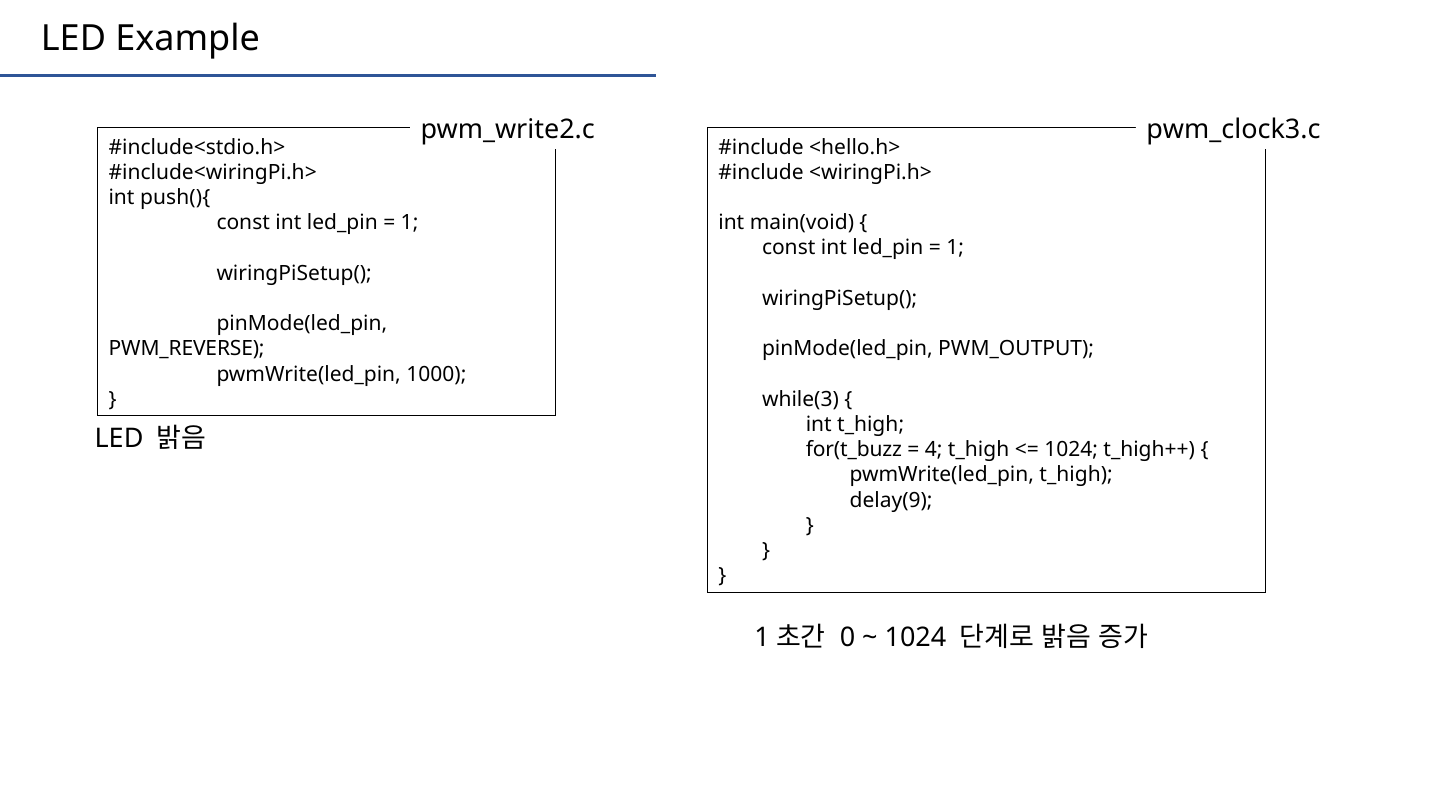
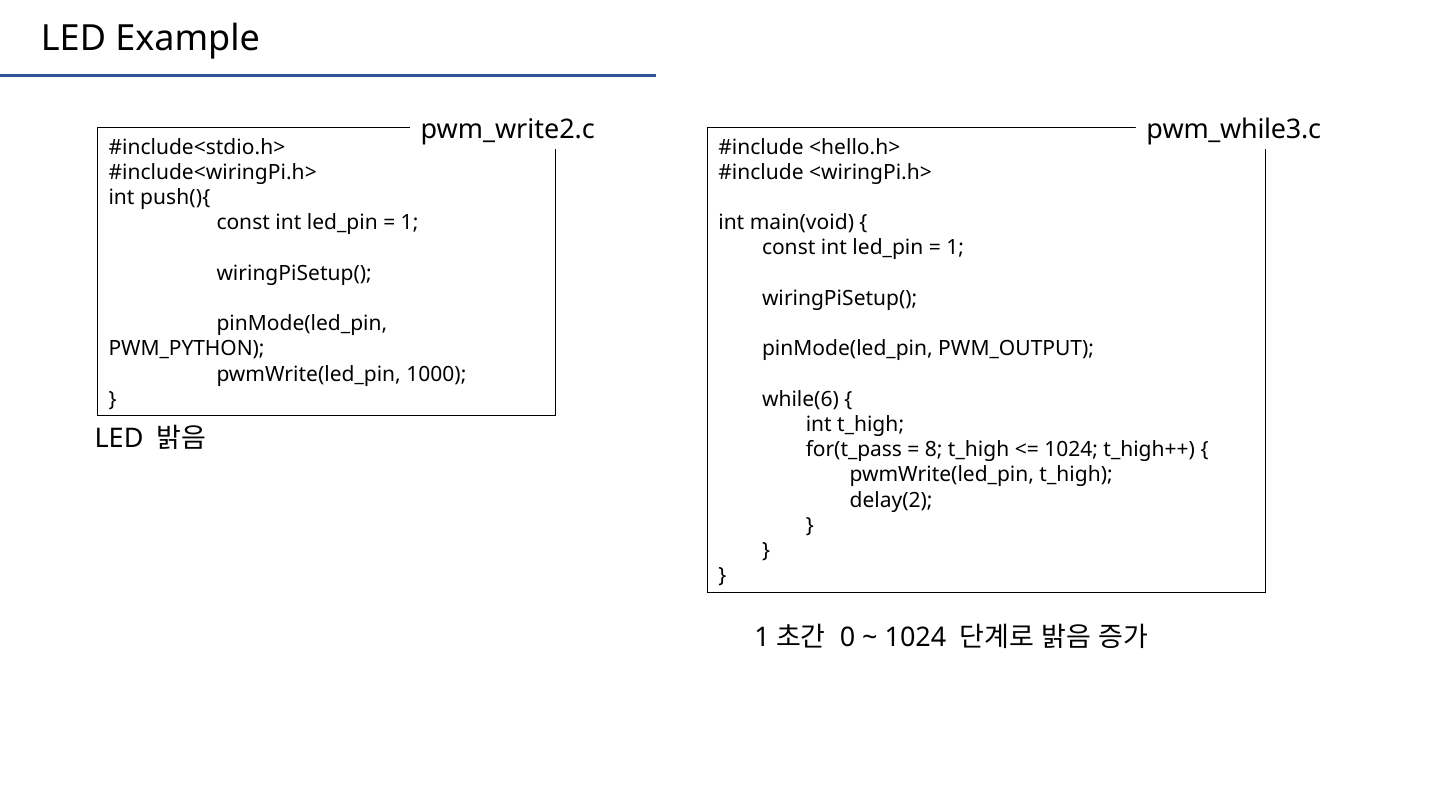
pwm_clock3.c: pwm_clock3.c -> pwm_while3.c (1234, 129)
PWM_REVERSE: PWM_REVERSE -> PWM_PYTHON (187, 349)
while(3: while(3 -> while(6 (800, 399)
for(t_buzz: for(t_buzz -> for(t_pass (854, 449)
4: 4 -> 8 (934, 449)
delay(9: delay(9 -> delay(2 (891, 500)
